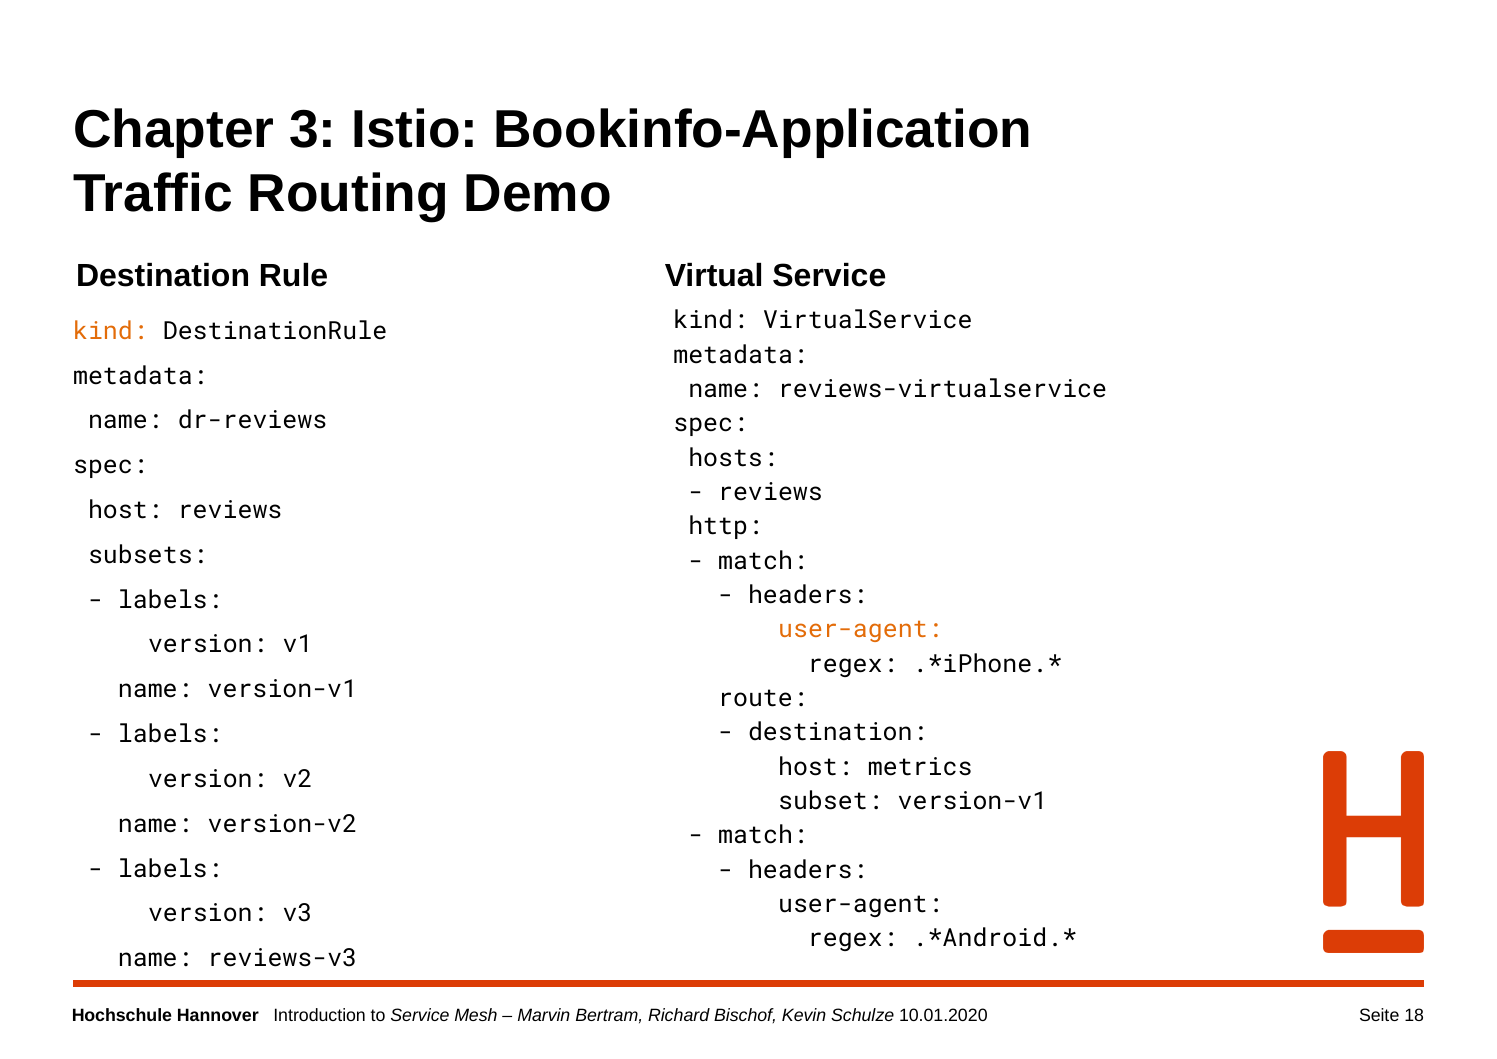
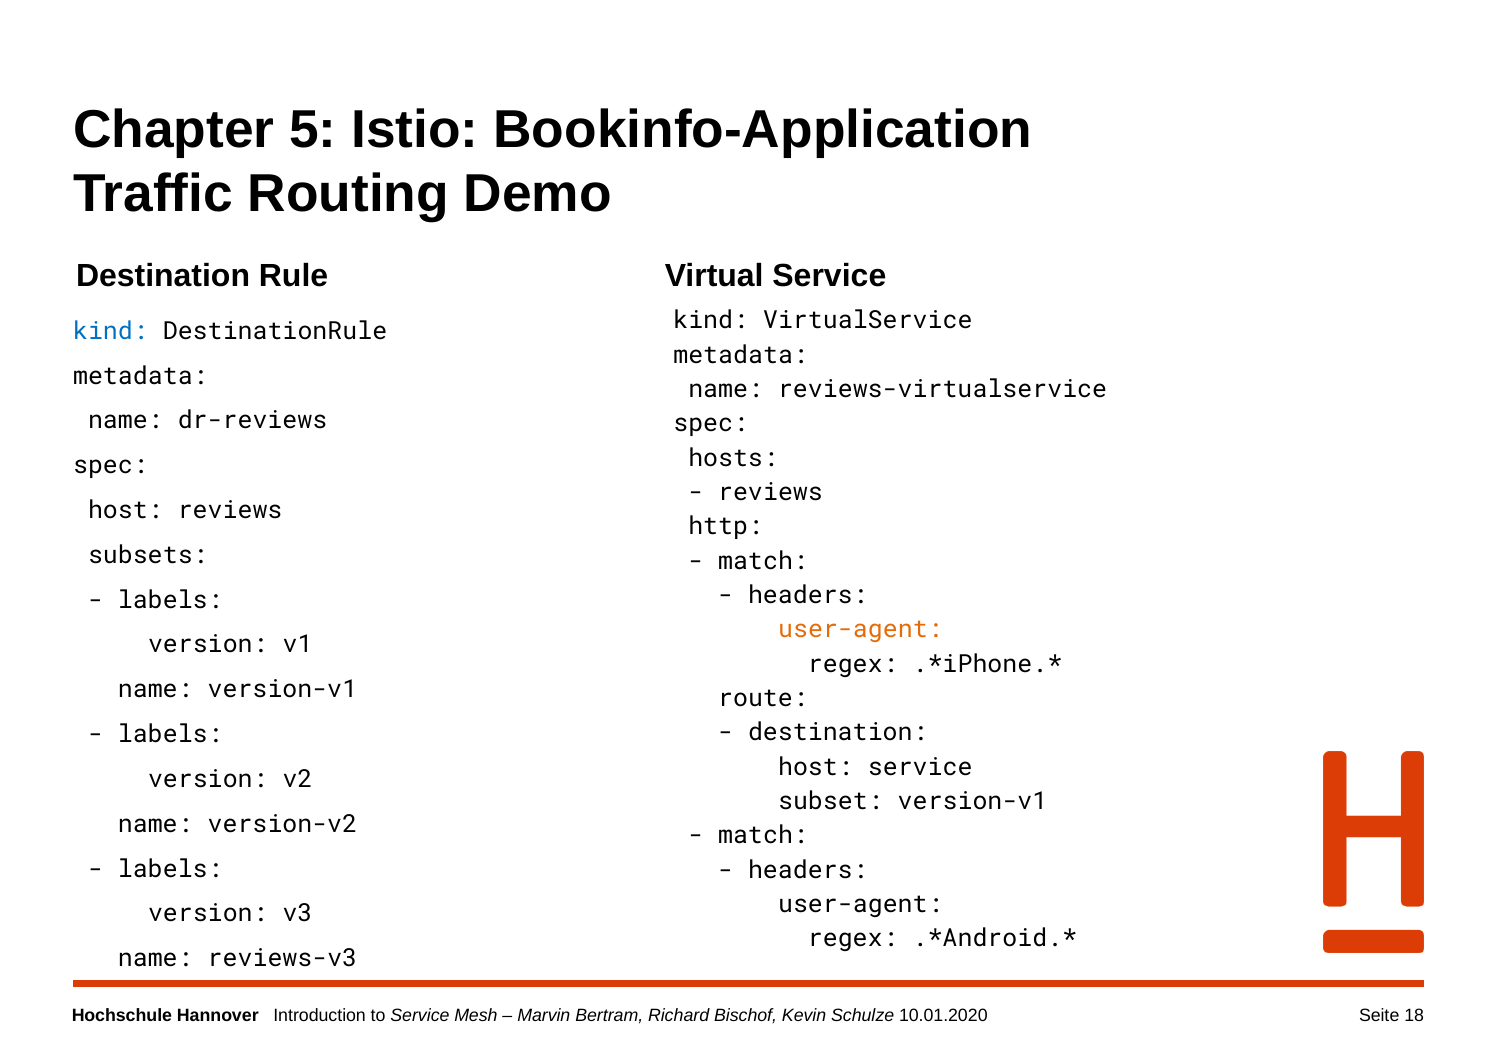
3: 3 -> 5 (313, 130)
kind colour: orange -> blue (110, 331)
host metrics: metrics -> service (920, 767)
